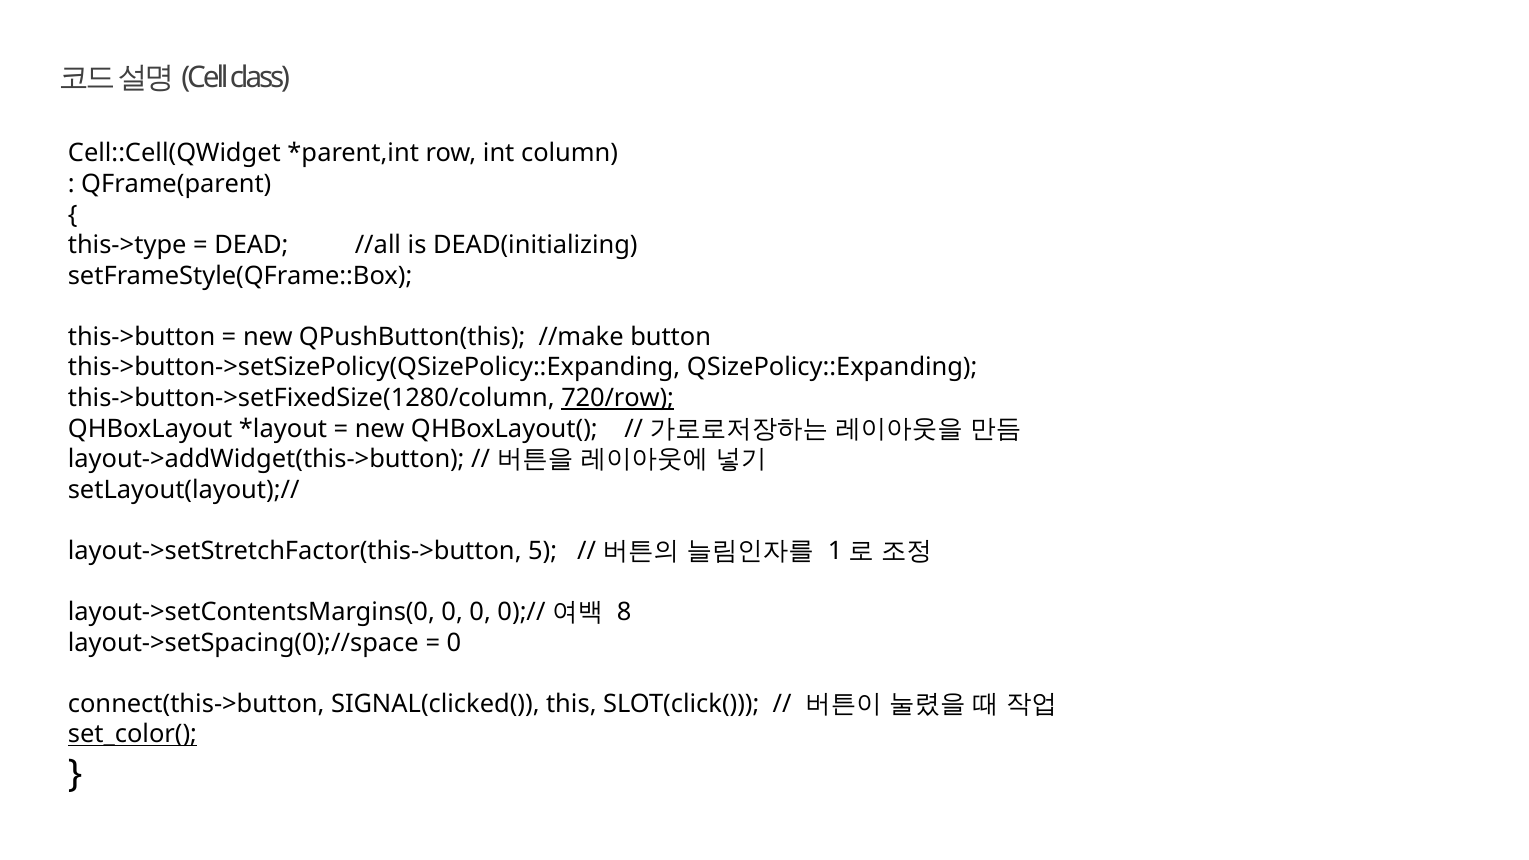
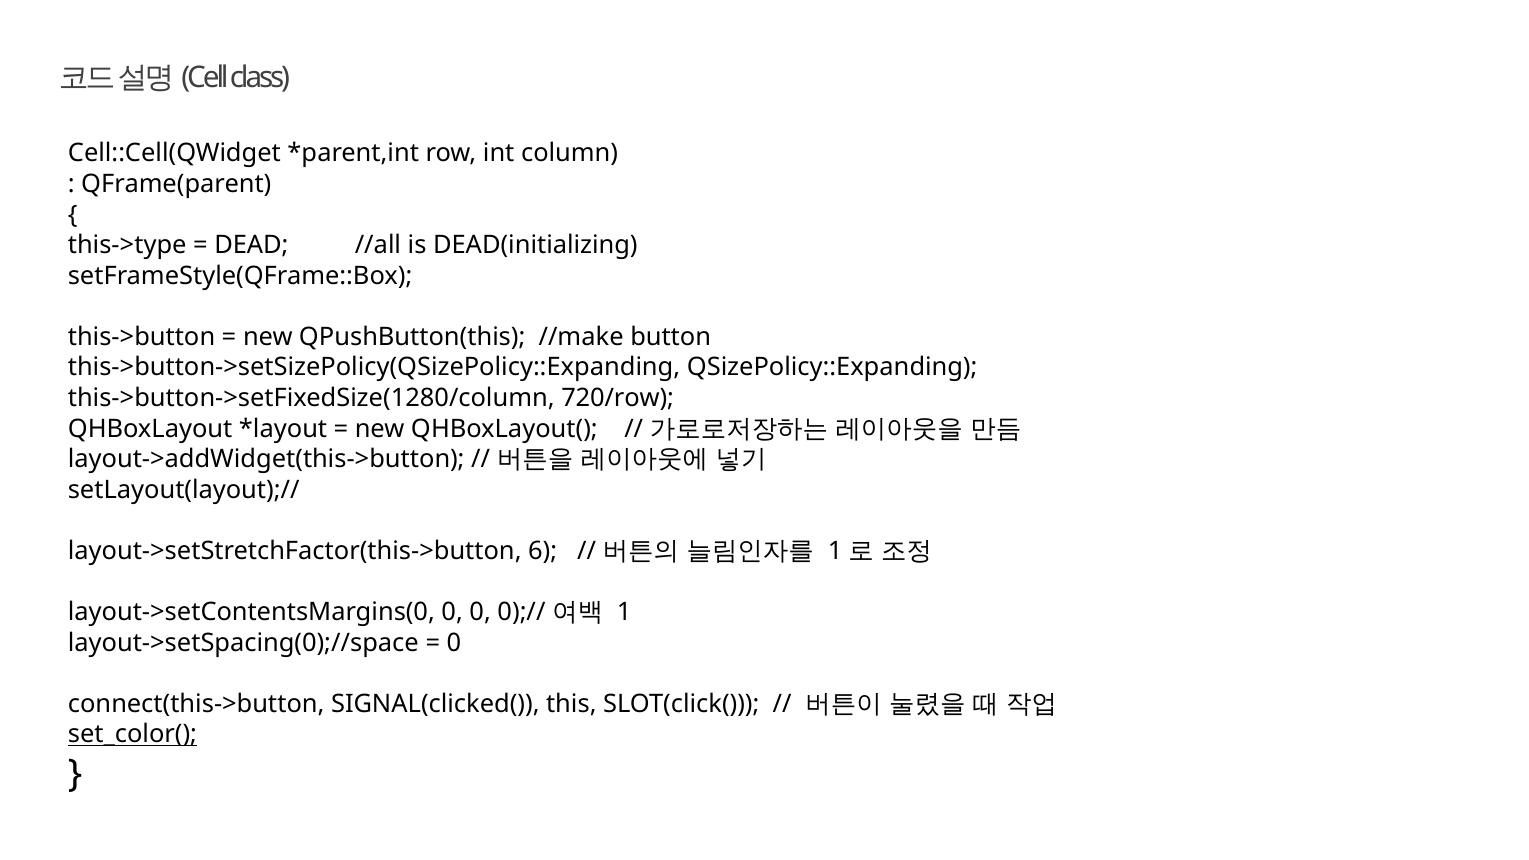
720/row underline: present -> none (618, 398)
5: 5 -> 6 (543, 551)
8: 8 -> 1 (624, 612)
